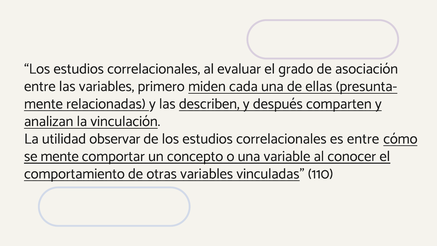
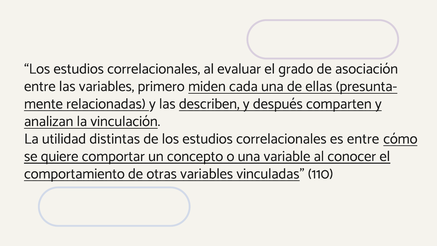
observar: observar -> distintas (115, 139)
se mente: mente -> quiere (60, 156)
